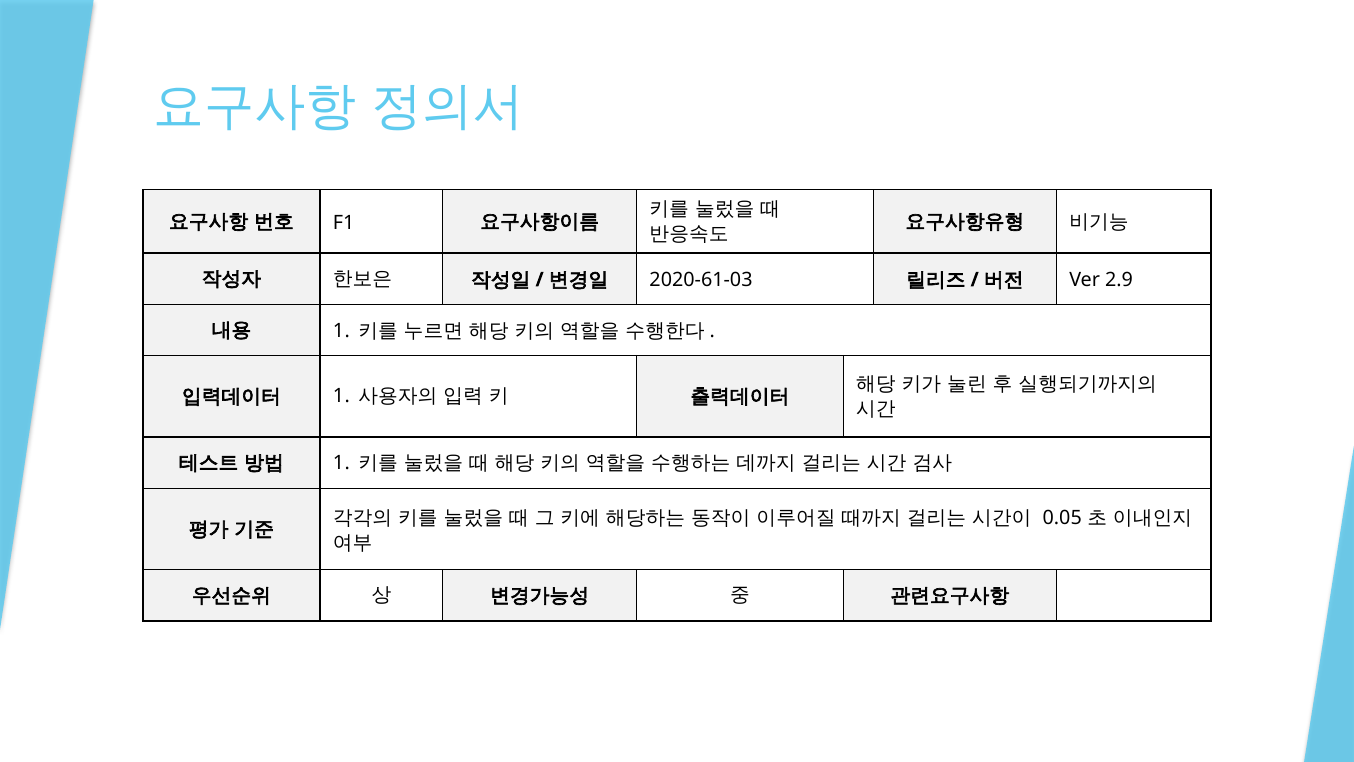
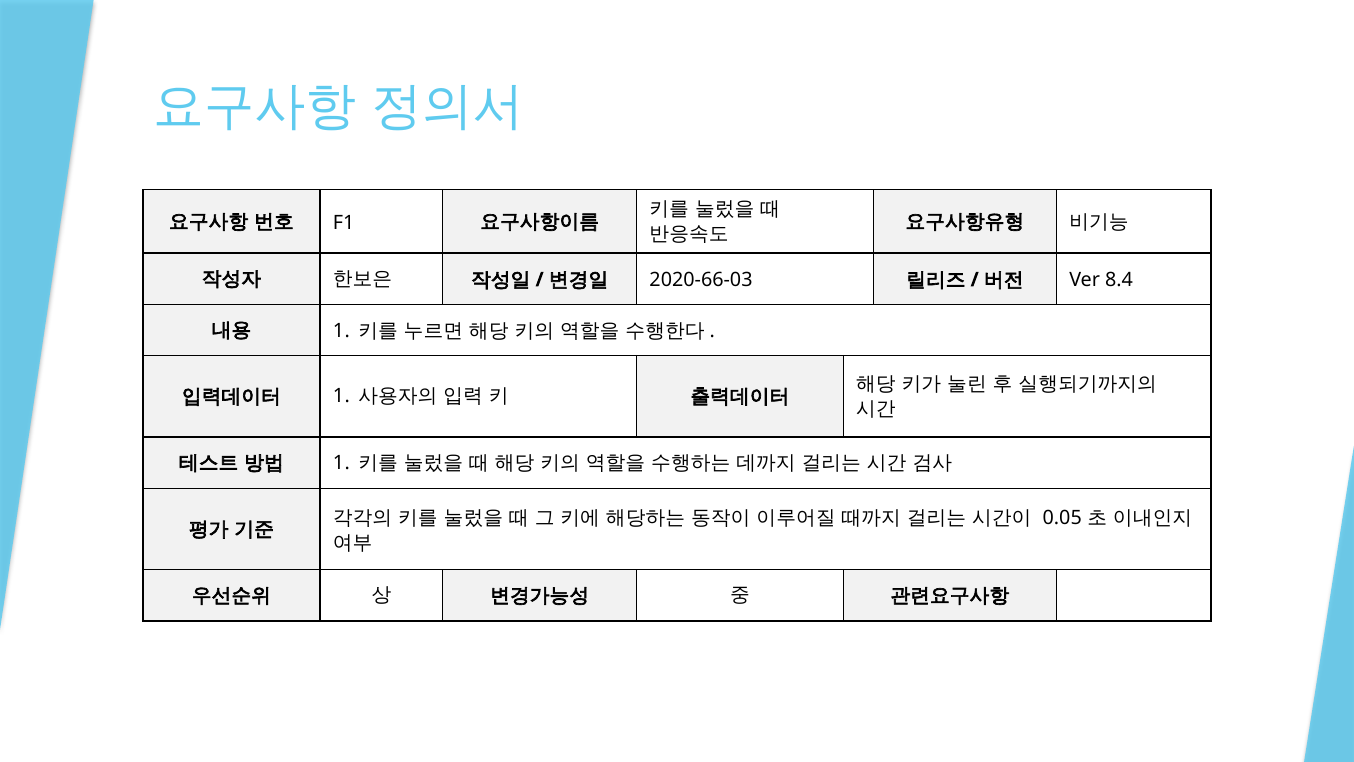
2020-61-03: 2020-61-03 -> 2020-66-03 (701, 280)
2.9: 2.9 -> 8.4 (1119, 280)
